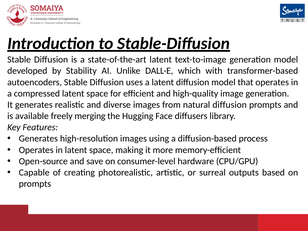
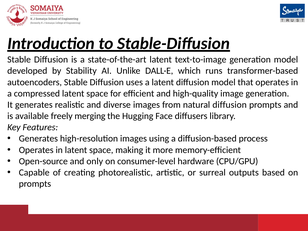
with: with -> runs (214, 71)
save: save -> only (95, 161)
